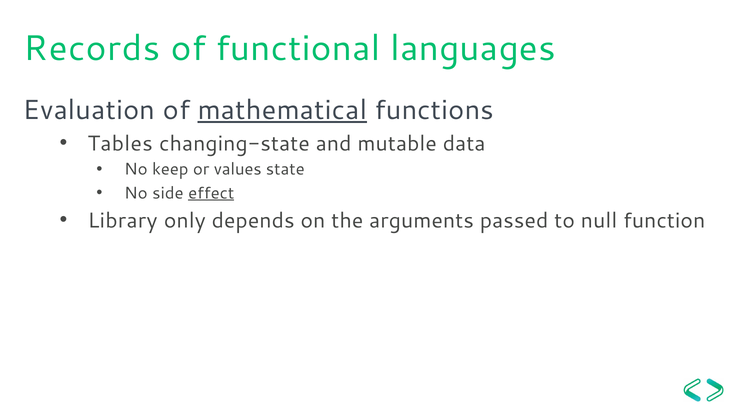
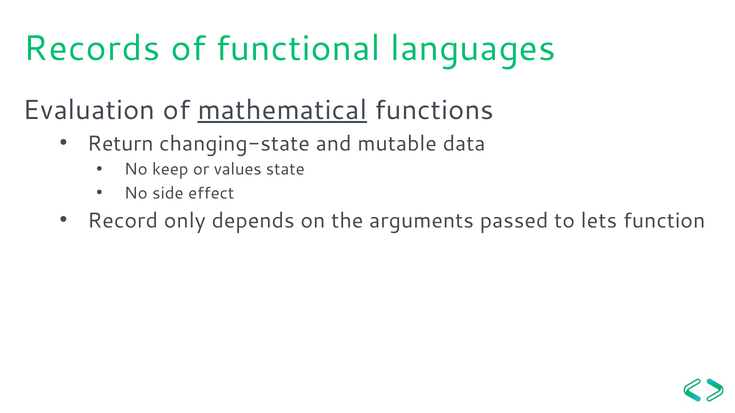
Tables: Tables -> Return (120, 144)
effect underline: present -> none (211, 193)
Library: Library -> Record (123, 221)
null: null -> lets (599, 221)
